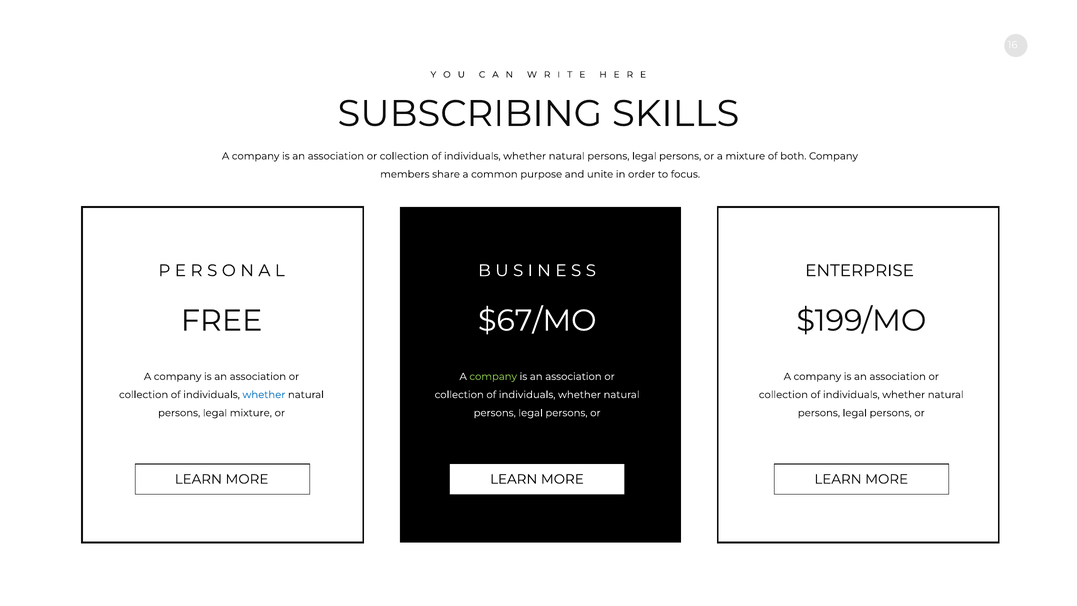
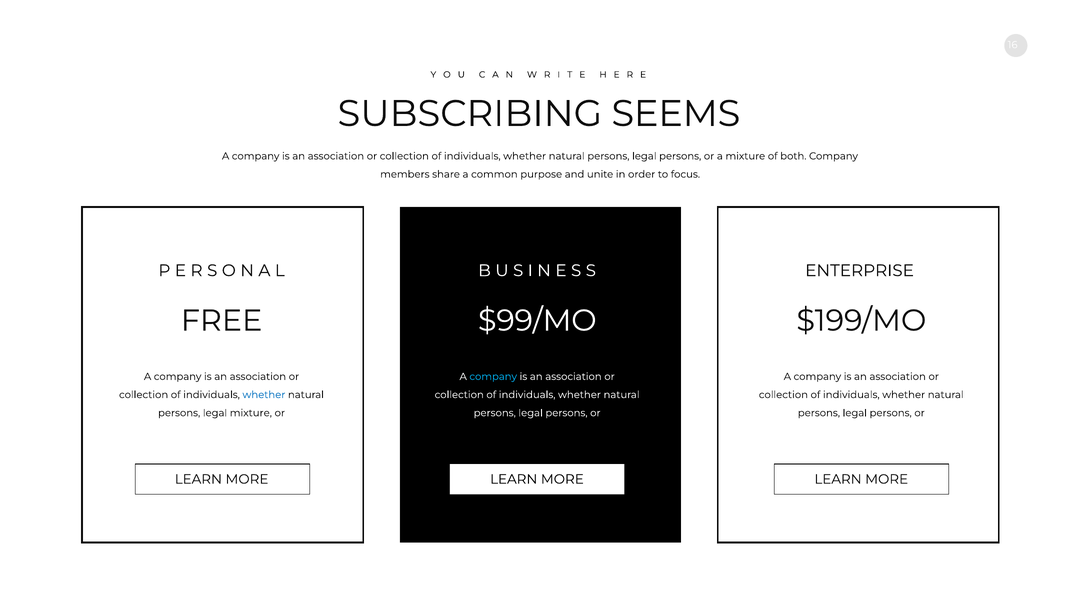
SKILLS: SKILLS -> SEEMS (676, 114)
$67/MO: $67/MO -> $99/MO (537, 321)
company colour: light green -> light blue (493, 377)
